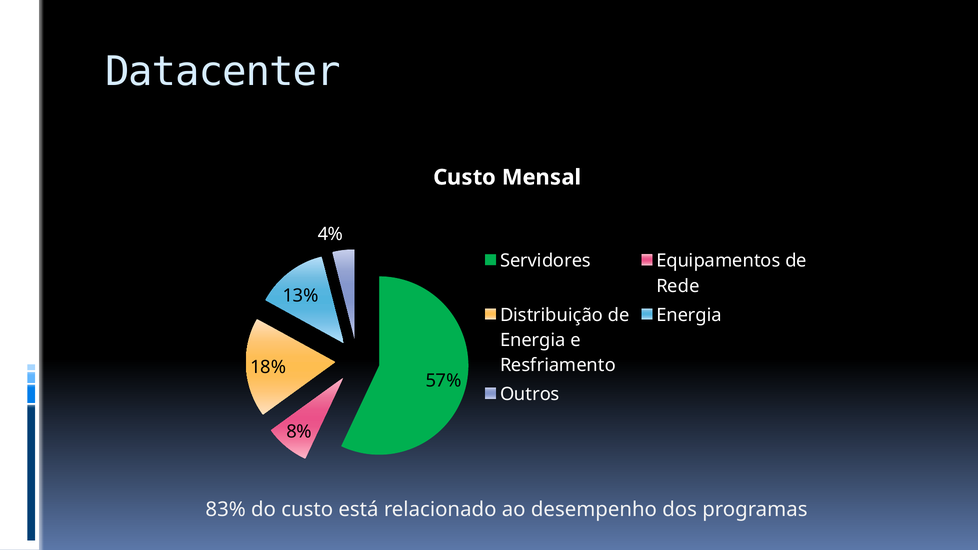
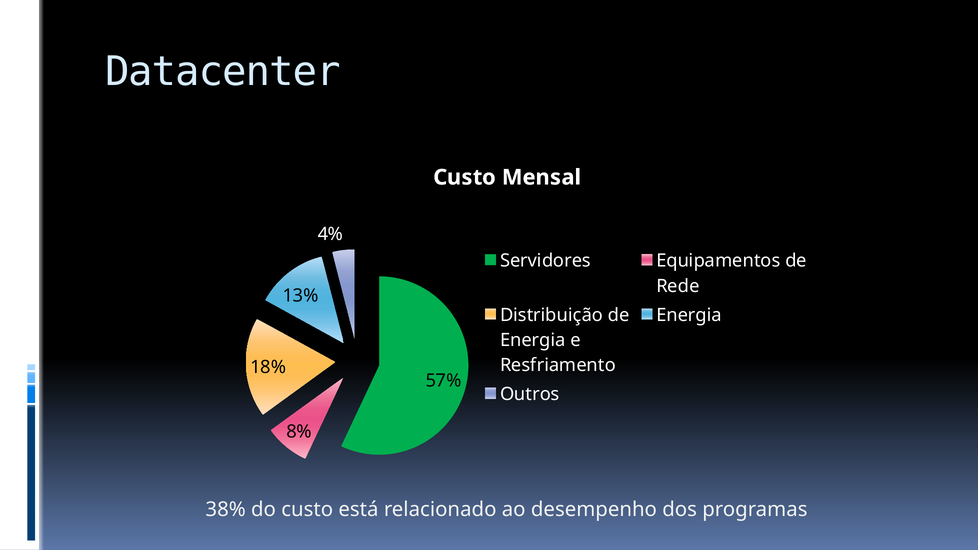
83%: 83% -> 38% (226, 510)
